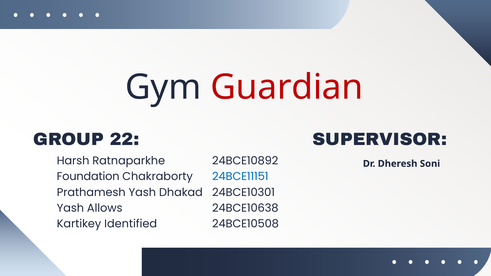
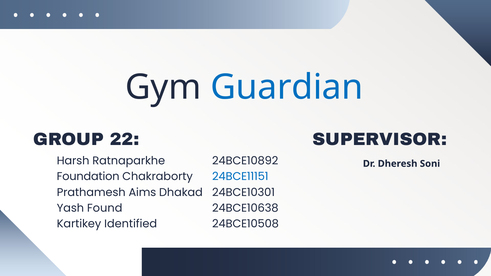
Guardian colour: red -> blue (287, 87)
Prathamesh Yash: Yash -> Aims (142, 192)
Allows: Allows -> Found (105, 208)
